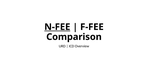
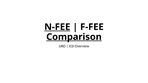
Comparison underline: none -> present (74, 37)
